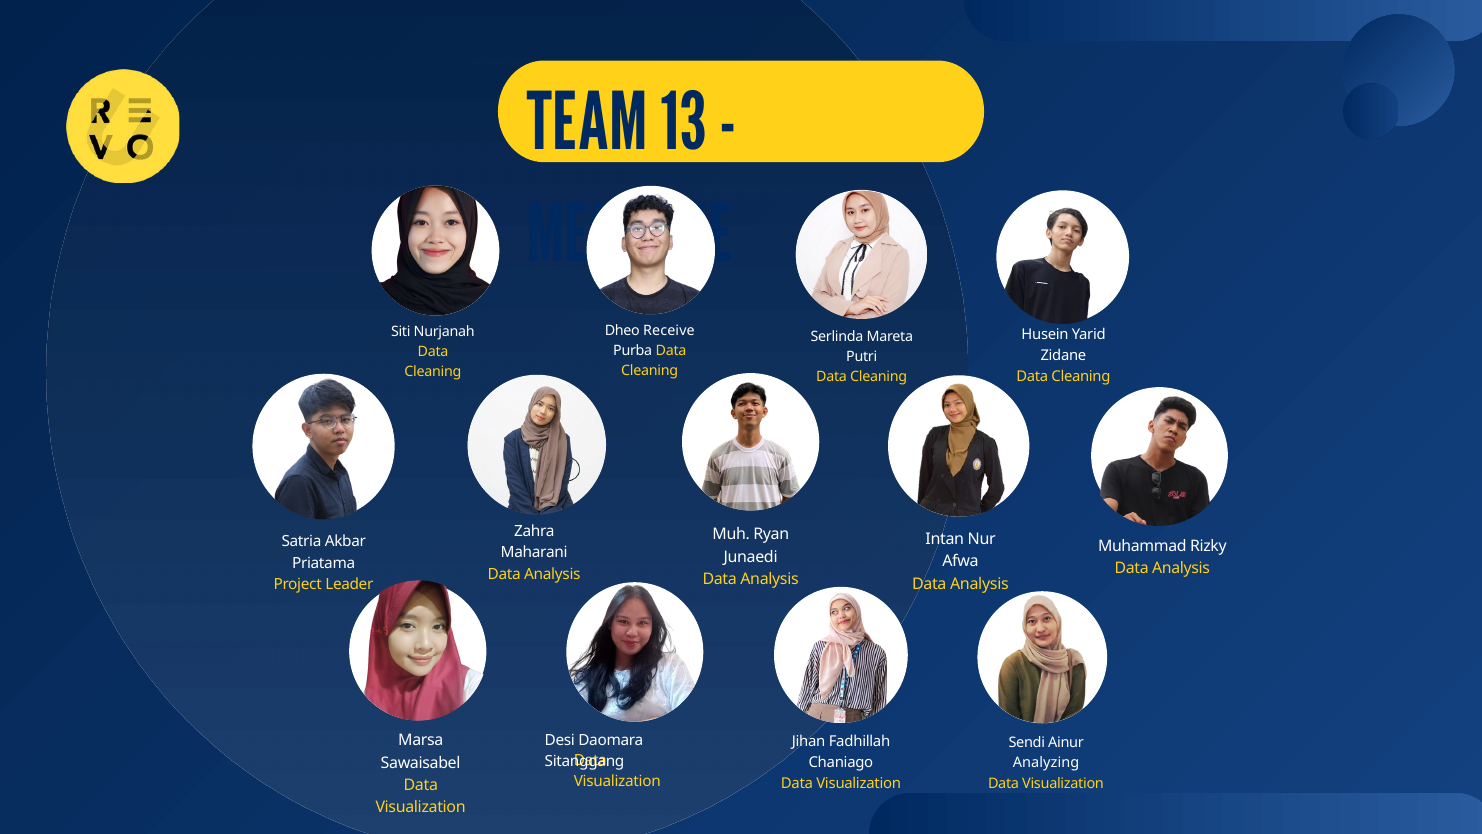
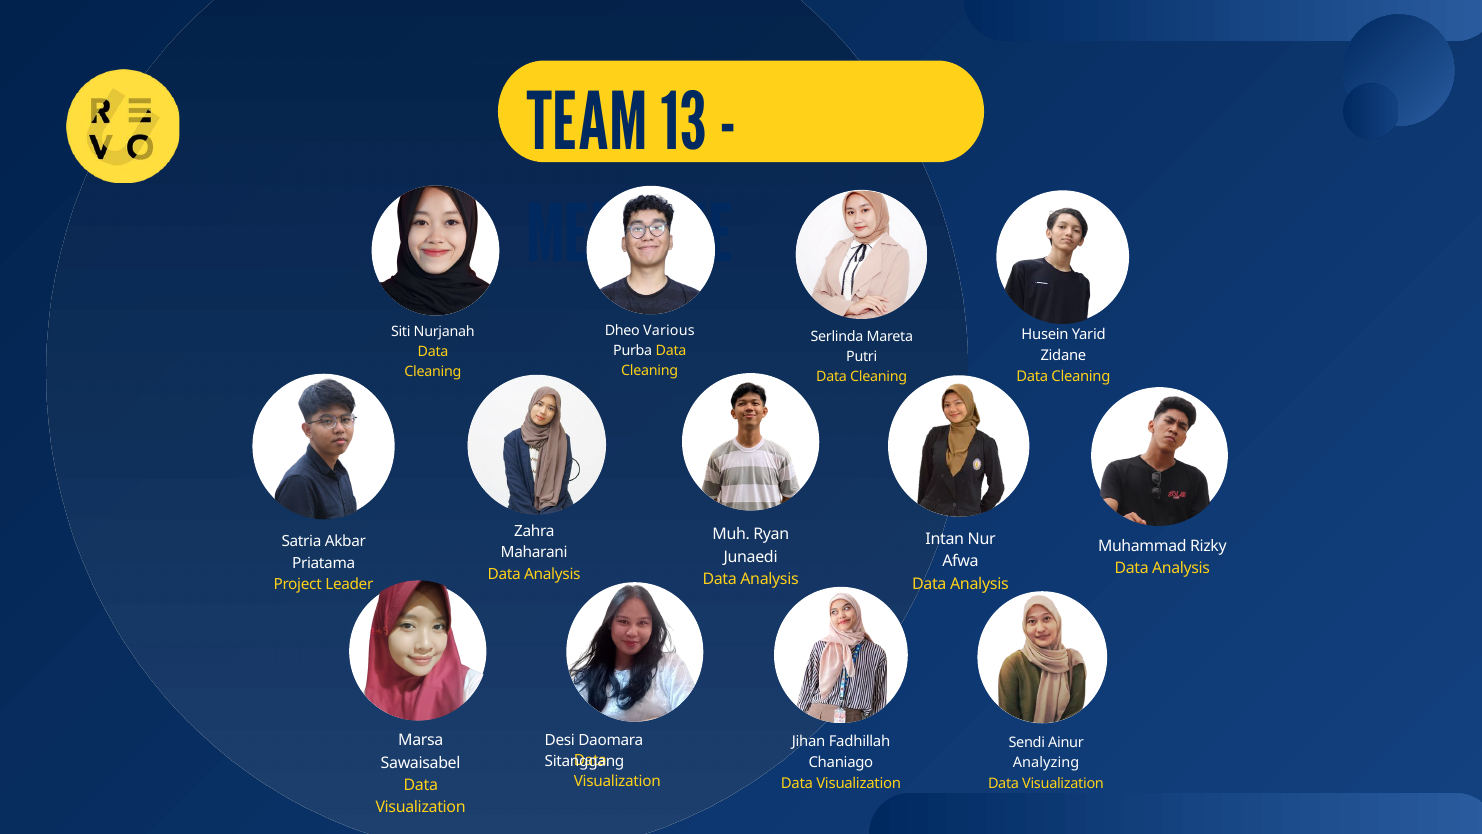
Receive: Receive -> Various (669, 331)
